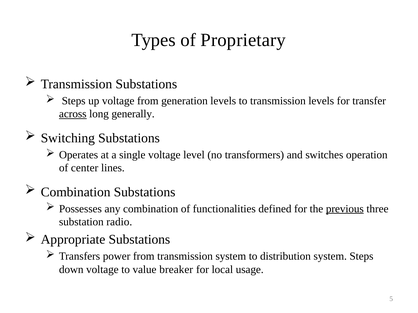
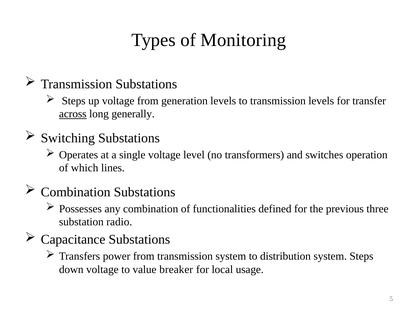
Proprietary: Proprietary -> Monitoring (243, 40)
center: center -> which (85, 168)
previous underline: present -> none (345, 209)
Appropriate: Appropriate -> Capacitance (73, 240)
